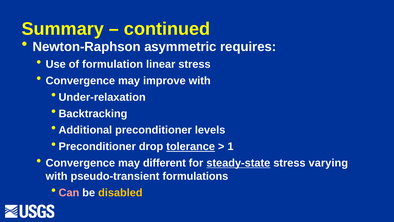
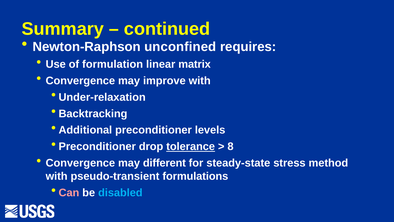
asymmetric: asymmetric -> unconfined (180, 47)
linear stress: stress -> matrix (195, 64)
1: 1 -> 8 (231, 146)
steady-state underline: present -> none (238, 163)
varying: varying -> method (328, 163)
disabled colour: yellow -> light blue (120, 192)
